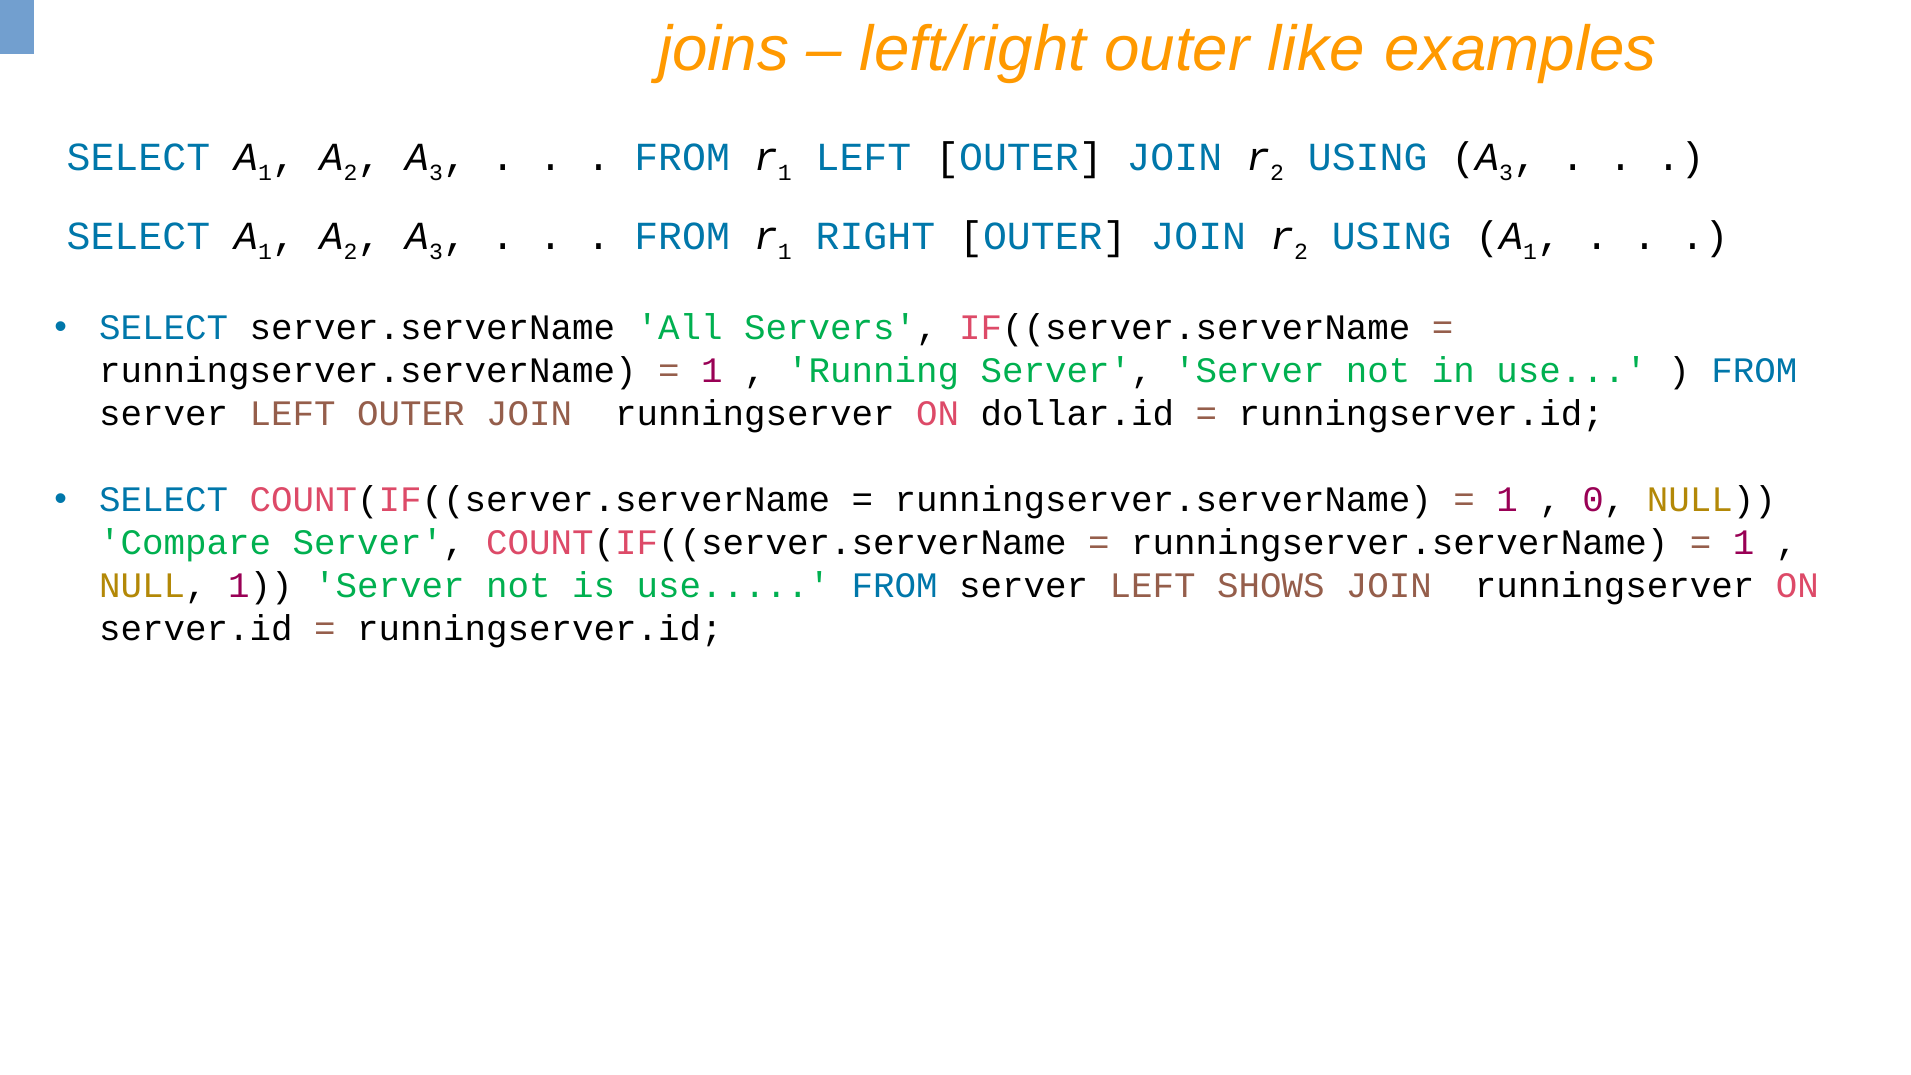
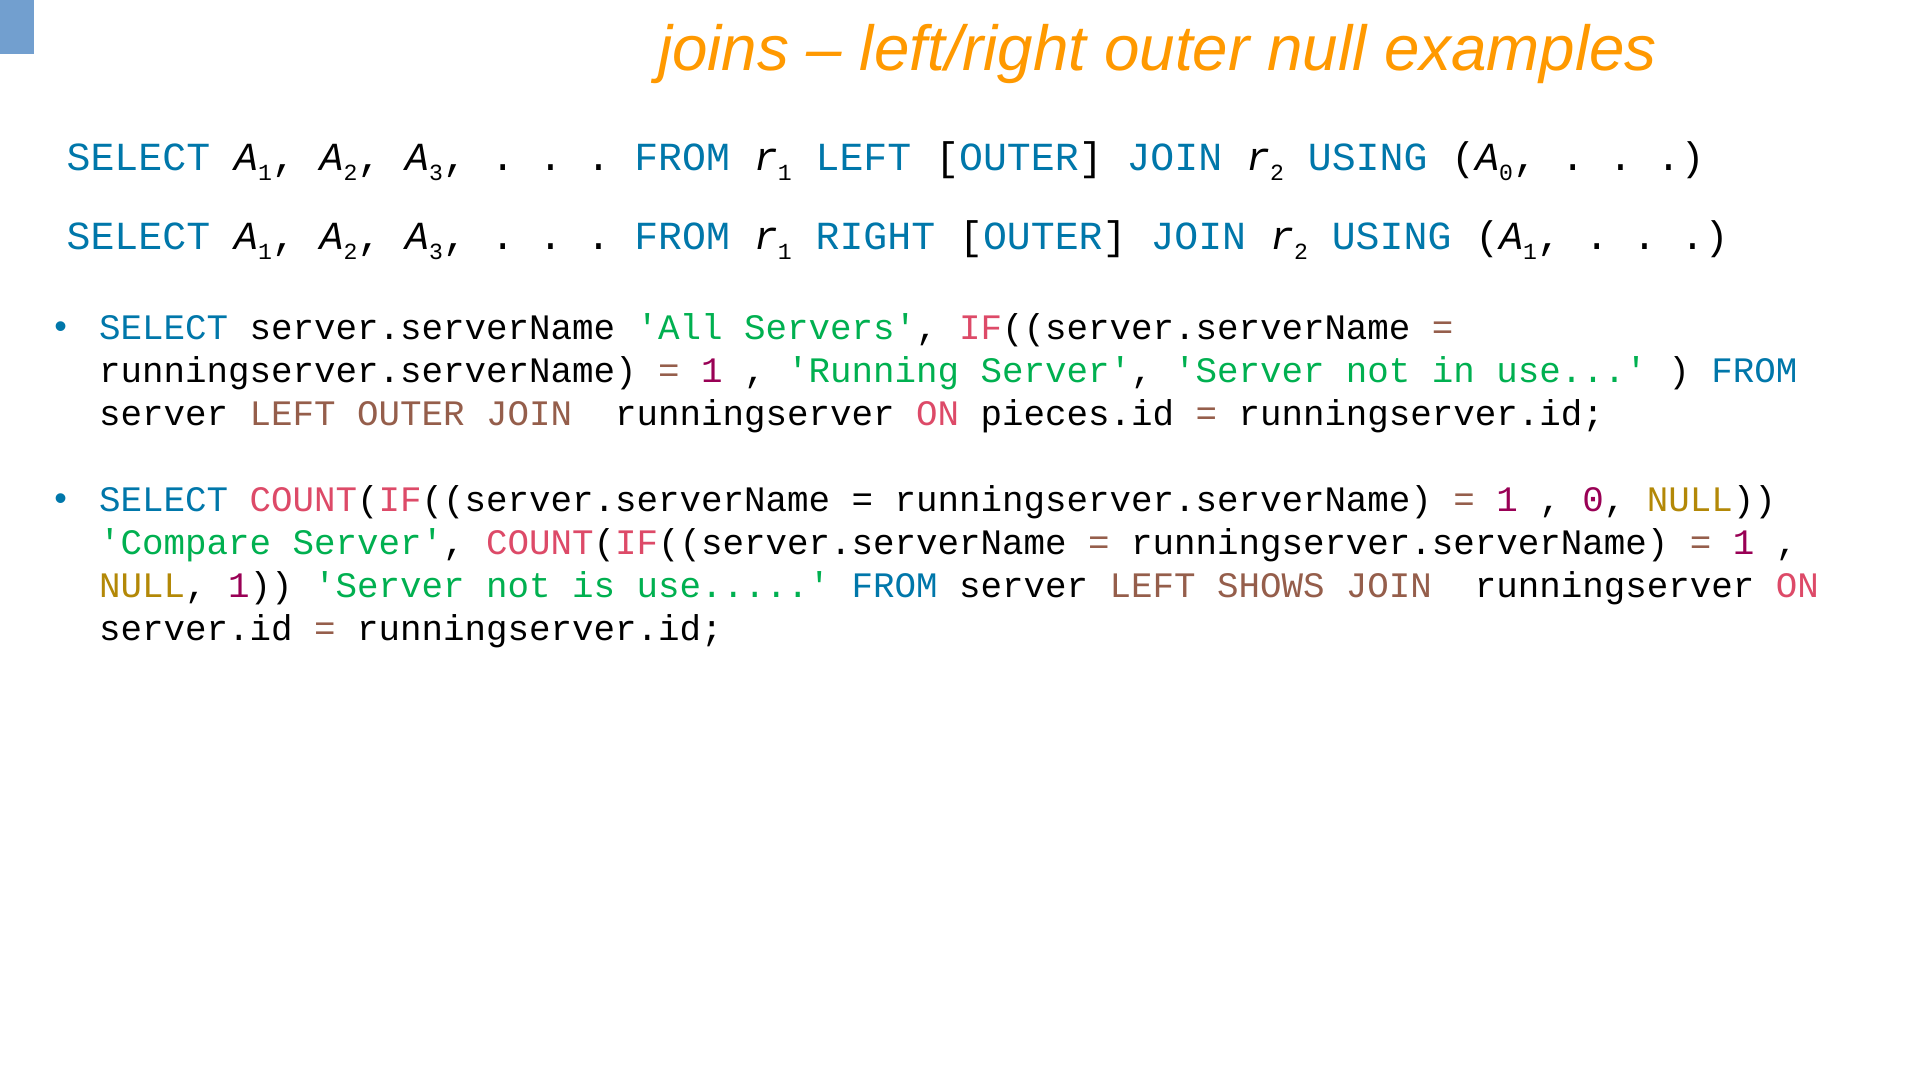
outer like: like -> null (1317, 50)
3: 3 -> 0 (1506, 173)
dollar.id: dollar.id -> pieces.id (1077, 414)
